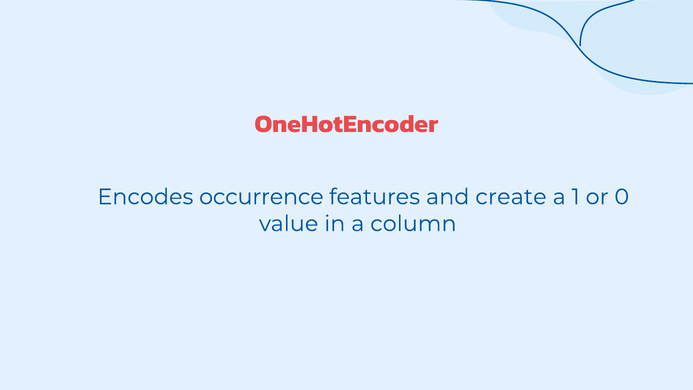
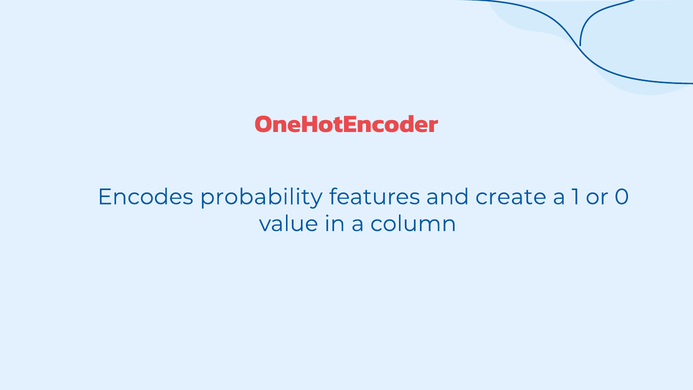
occurrence: occurrence -> probability (261, 197)
